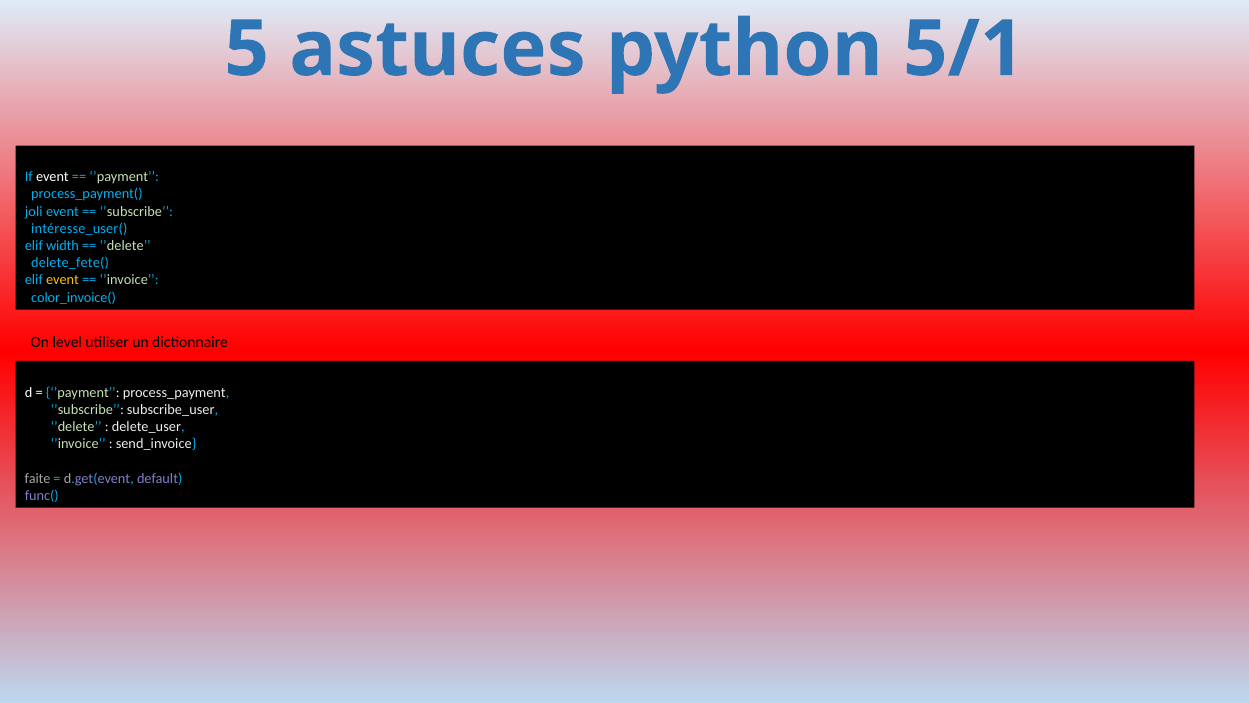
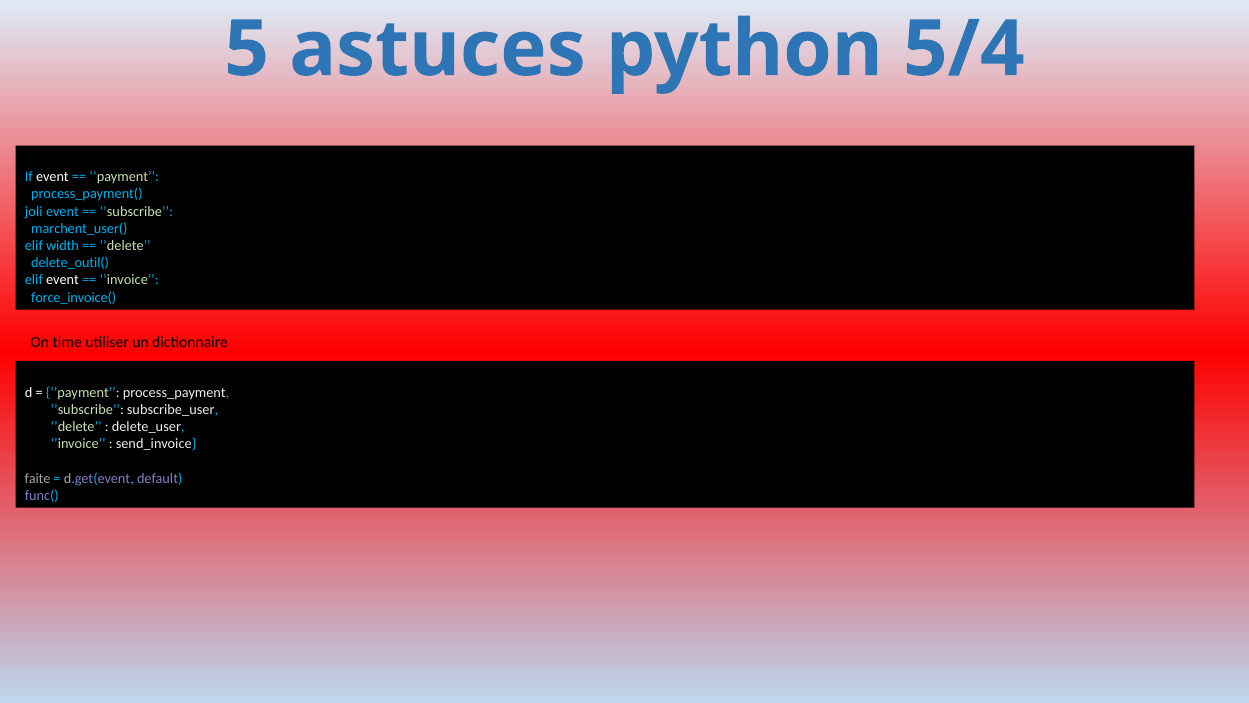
5/1: 5/1 -> 5/4 (964, 49)
intéresse_user(: intéresse_user( -> marchent_user( (79, 228)
delete_fete(: delete_fete( -> delete_outil( (70, 263)
event colour: yellow -> white (62, 280)
color_invoice(: color_invoice( -> force_invoice( (74, 297)
level: level -> time (67, 342)
